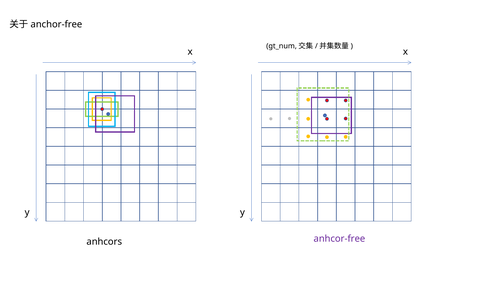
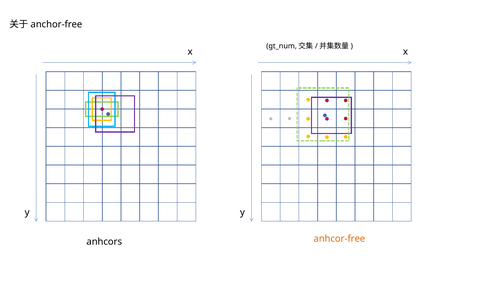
anhcor-free colour: purple -> orange (339, 239)
